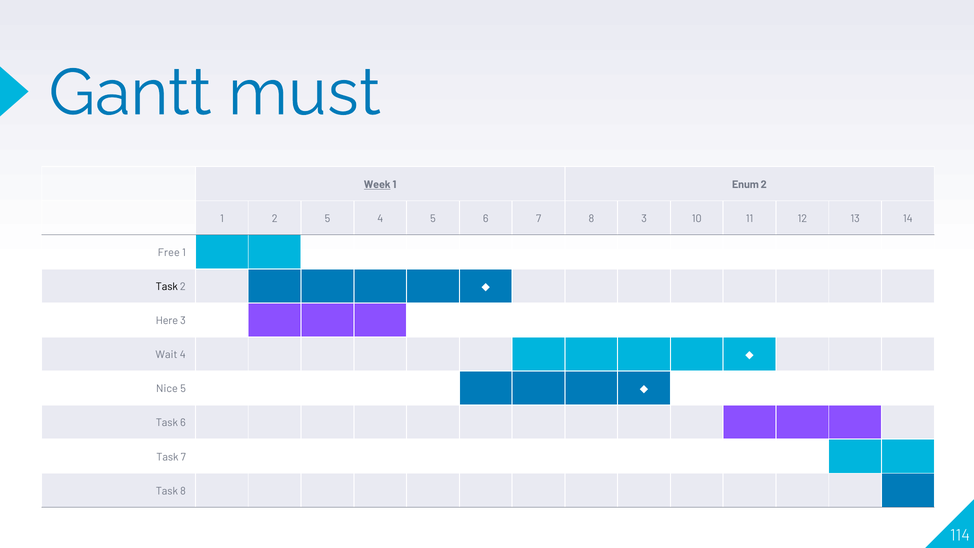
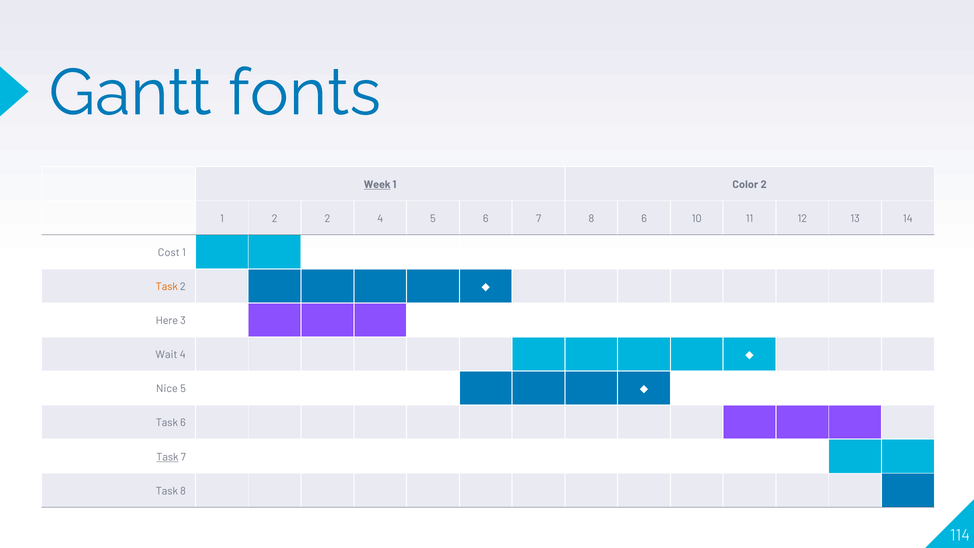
must: must -> fonts (304, 93)
Enum: Enum -> Color (745, 184)
2 5: 5 -> 2 (328, 219)
8 3: 3 -> 6 (644, 219)
Free: Free -> Cost (169, 253)
Task colour: black -> orange (167, 287)
Task underline: none -> present (167, 457)
